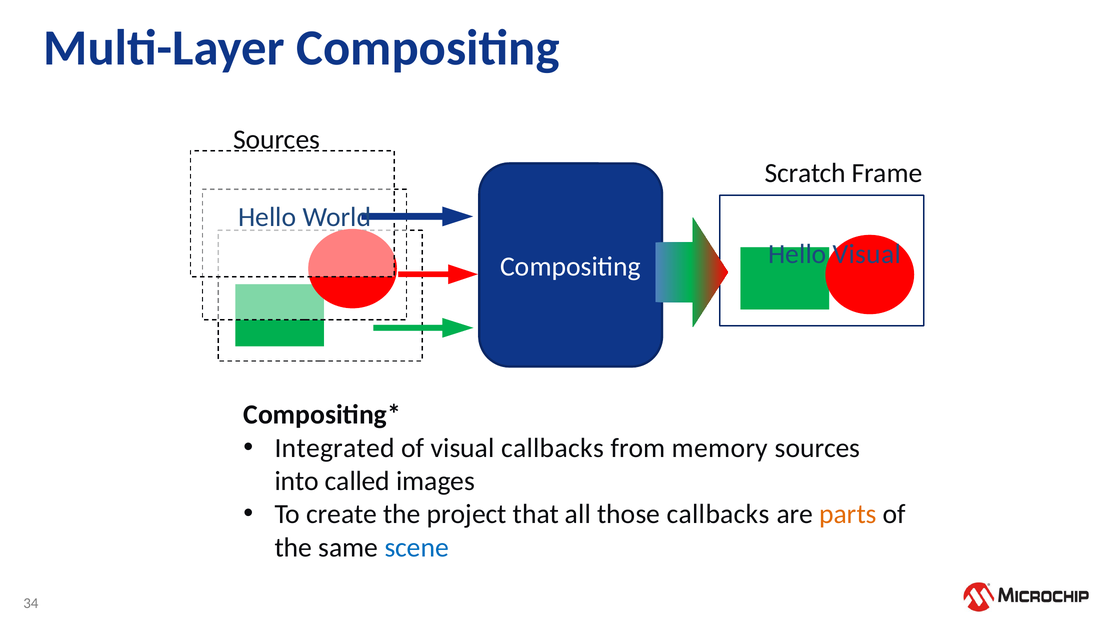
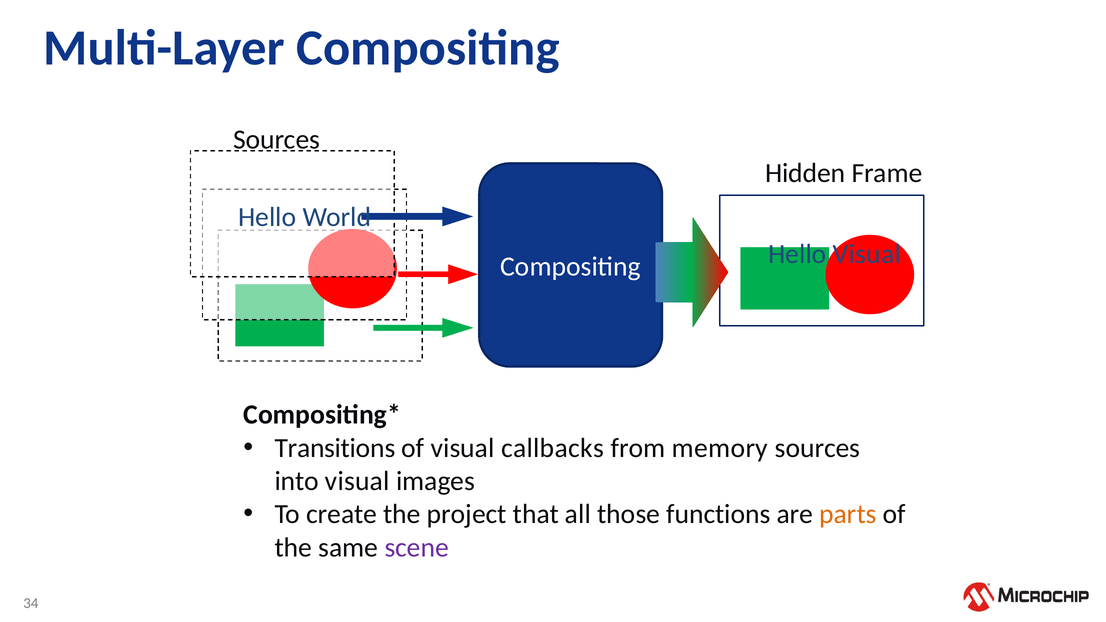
Scratch: Scratch -> Hidden (805, 173)
Integrated: Integrated -> Transitions (335, 448)
into called: called -> visual (357, 481)
those callbacks: callbacks -> functions (718, 515)
scene colour: blue -> purple (417, 548)
